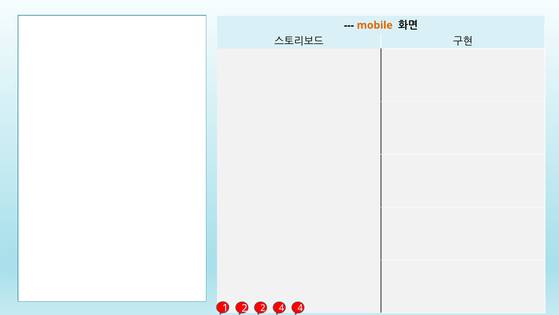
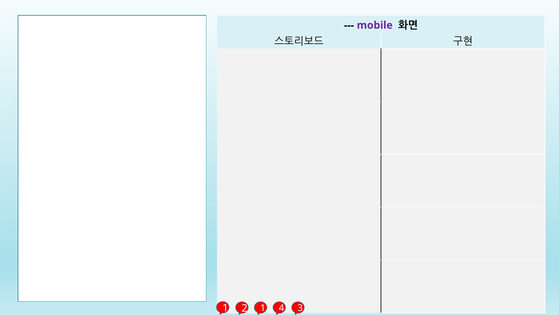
mobile colour: orange -> purple (375, 25)
2: 2 -> 1 (263, 308)
4 4: 4 -> 3 (300, 308)
